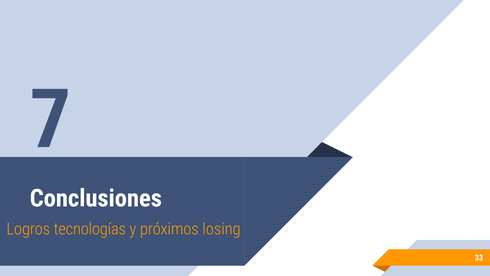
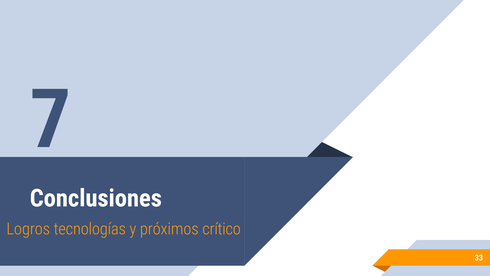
losing: losing -> crítico (222, 229)
